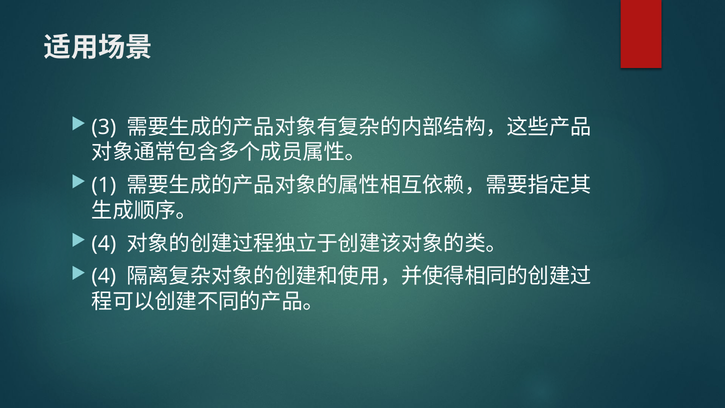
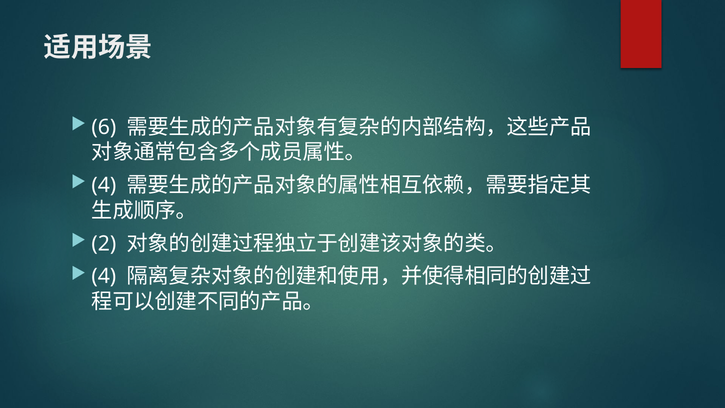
3: 3 -> 6 (104, 127)
1: 1 -> 4 (104, 185)
4: 4 -> 2 (104, 243)
